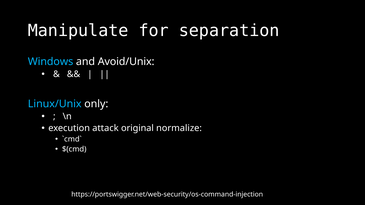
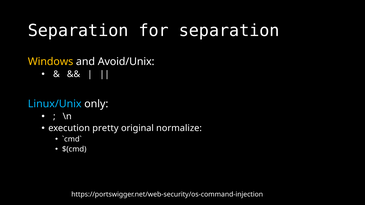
Manipulate: Manipulate -> Separation (78, 31)
Windows colour: light blue -> yellow (51, 62)
attack: attack -> pretty (105, 128)
